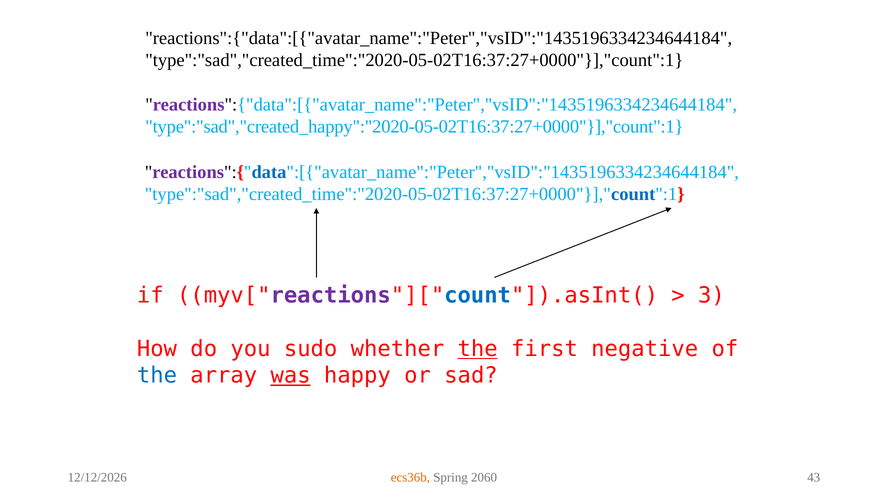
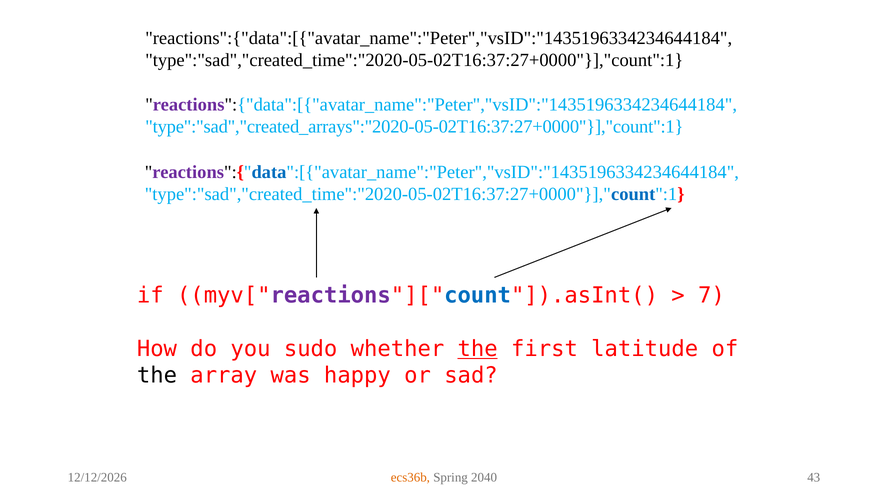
type":"sad","created_happy":"2020-05-02T16:37:27+0000"}],"count":1: type":"sad","created_happy":"2020-05-02T16:37:27+0000"}],"count":1 -> type":"sad","created_arrays":"2020-05-02T16:37:27+0000"}],"count":1 (414, 127)
3: 3 -> 7 (711, 295)
negative: negative -> latitude (645, 349)
the colour: blue -> black (157, 375)
was underline: present -> none (291, 375)
2060: 2060 -> 2040 (484, 477)
